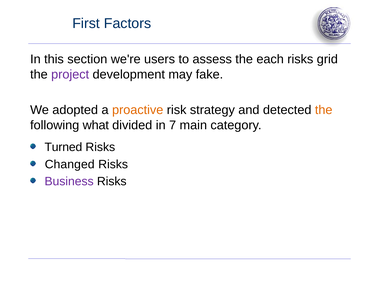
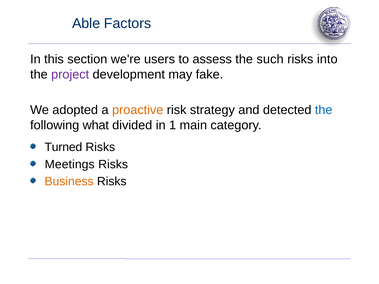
First: First -> Able (86, 24)
each: each -> such (270, 59)
grid: grid -> into (327, 59)
the colour: orange -> blue (324, 110)
7: 7 -> 1 (173, 125)
Changed: Changed -> Meetings (70, 164)
Business colour: purple -> orange (69, 182)
